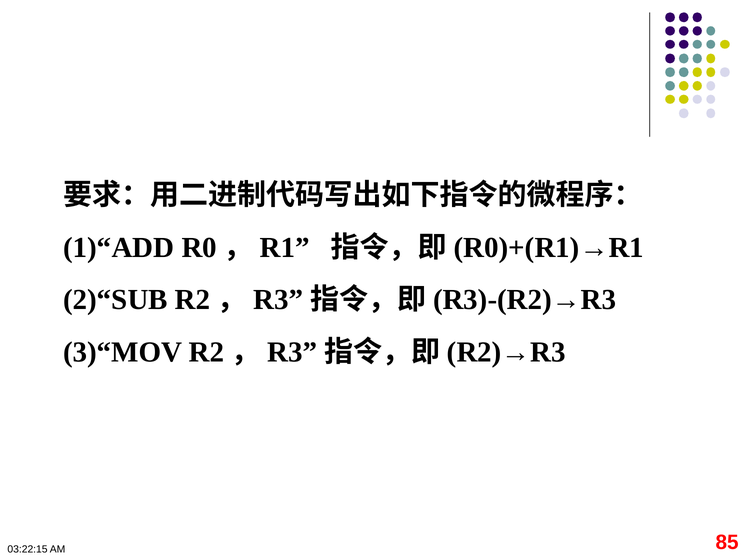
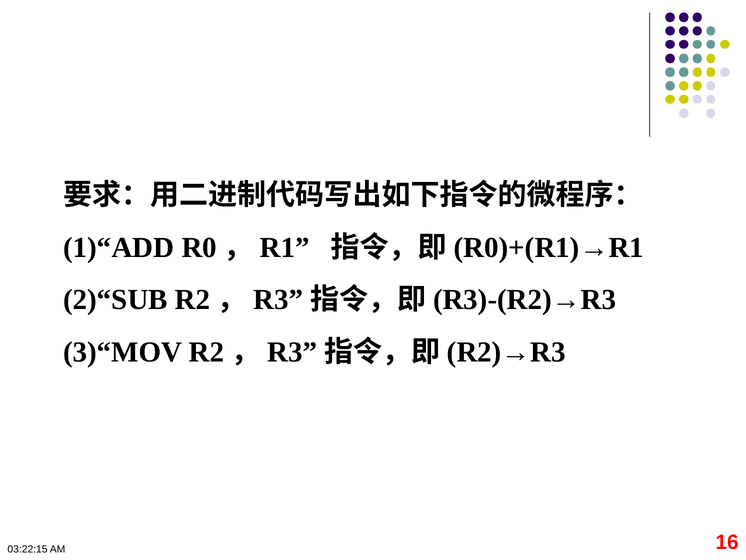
85: 85 -> 16 (727, 542)
